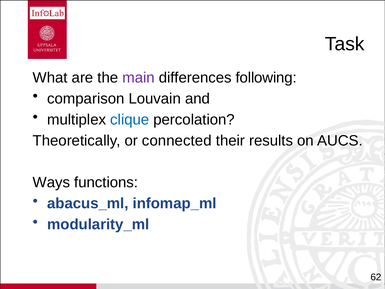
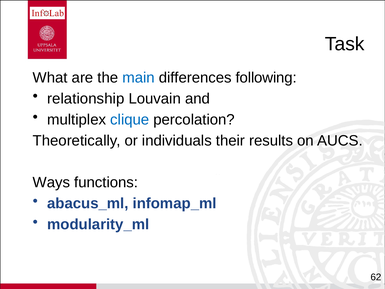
main colour: purple -> blue (139, 77)
comparison: comparison -> relationship (86, 98)
connected: connected -> individuals (177, 140)
